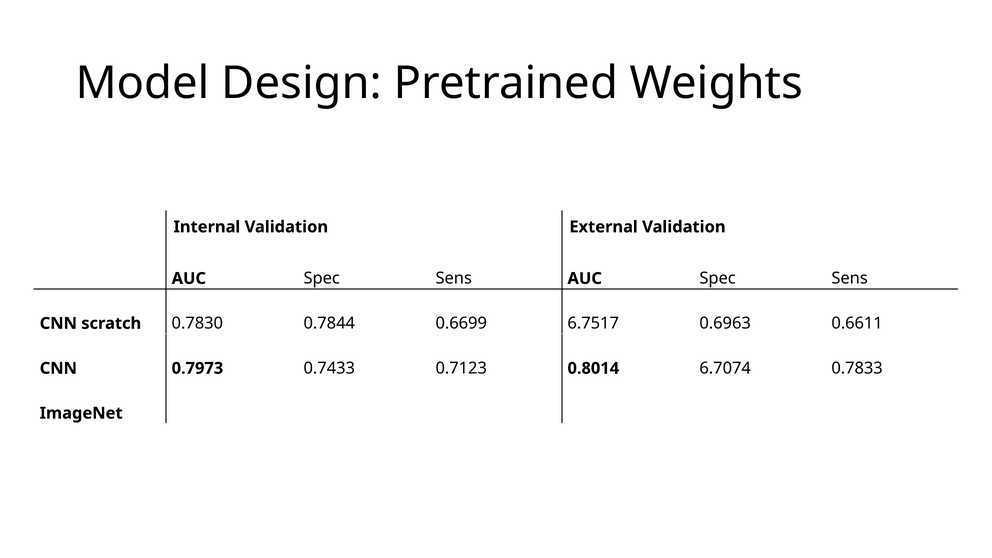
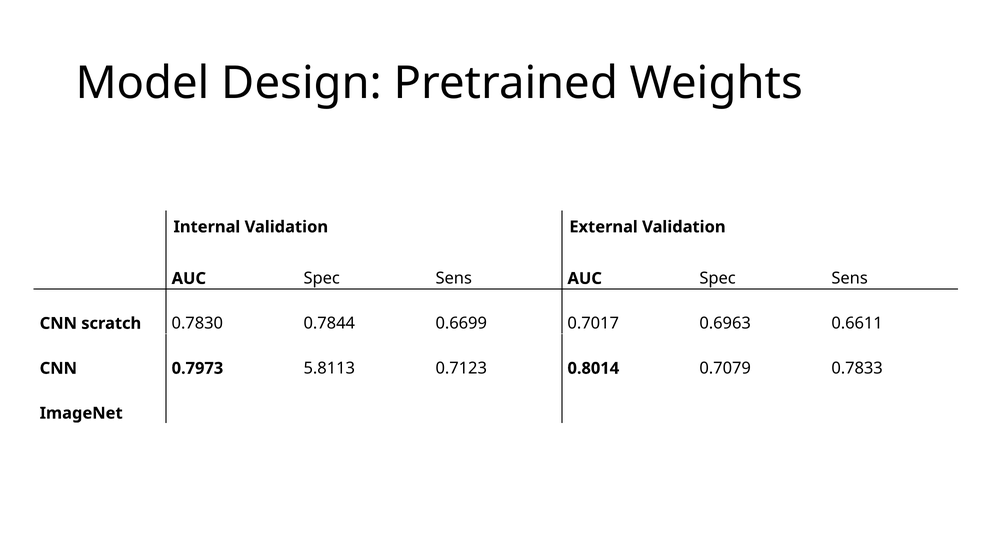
6.7517: 6.7517 -> 0.7017 (593, 323)
0.7433: 0.7433 -> 5.8113 (329, 368)
6.7074: 6.7074 -> 0.7079 (725, 368)
